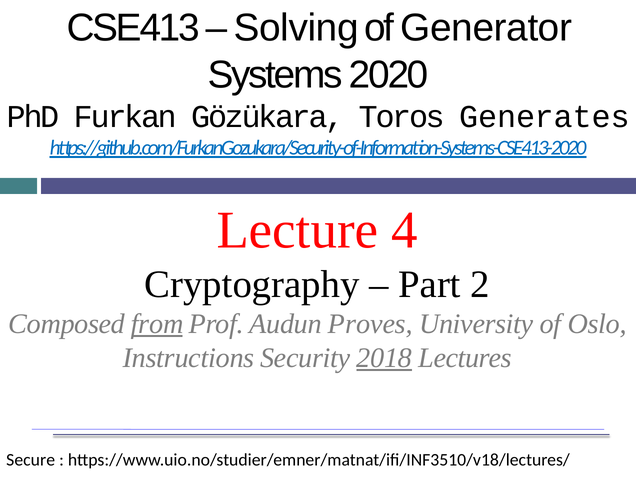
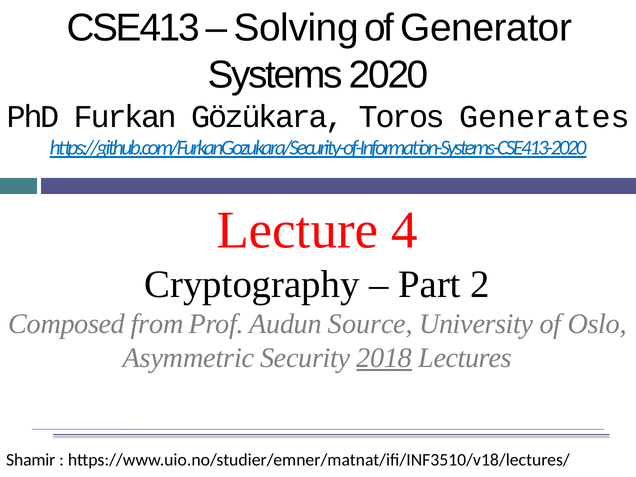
from underline: present -> none (157, 324)
Proves: Proves -> Source (370, 324)
Instructions: Instructions -> Asymmetric (188, 358)
Secure: Secure -> Shamir (31, 460)
